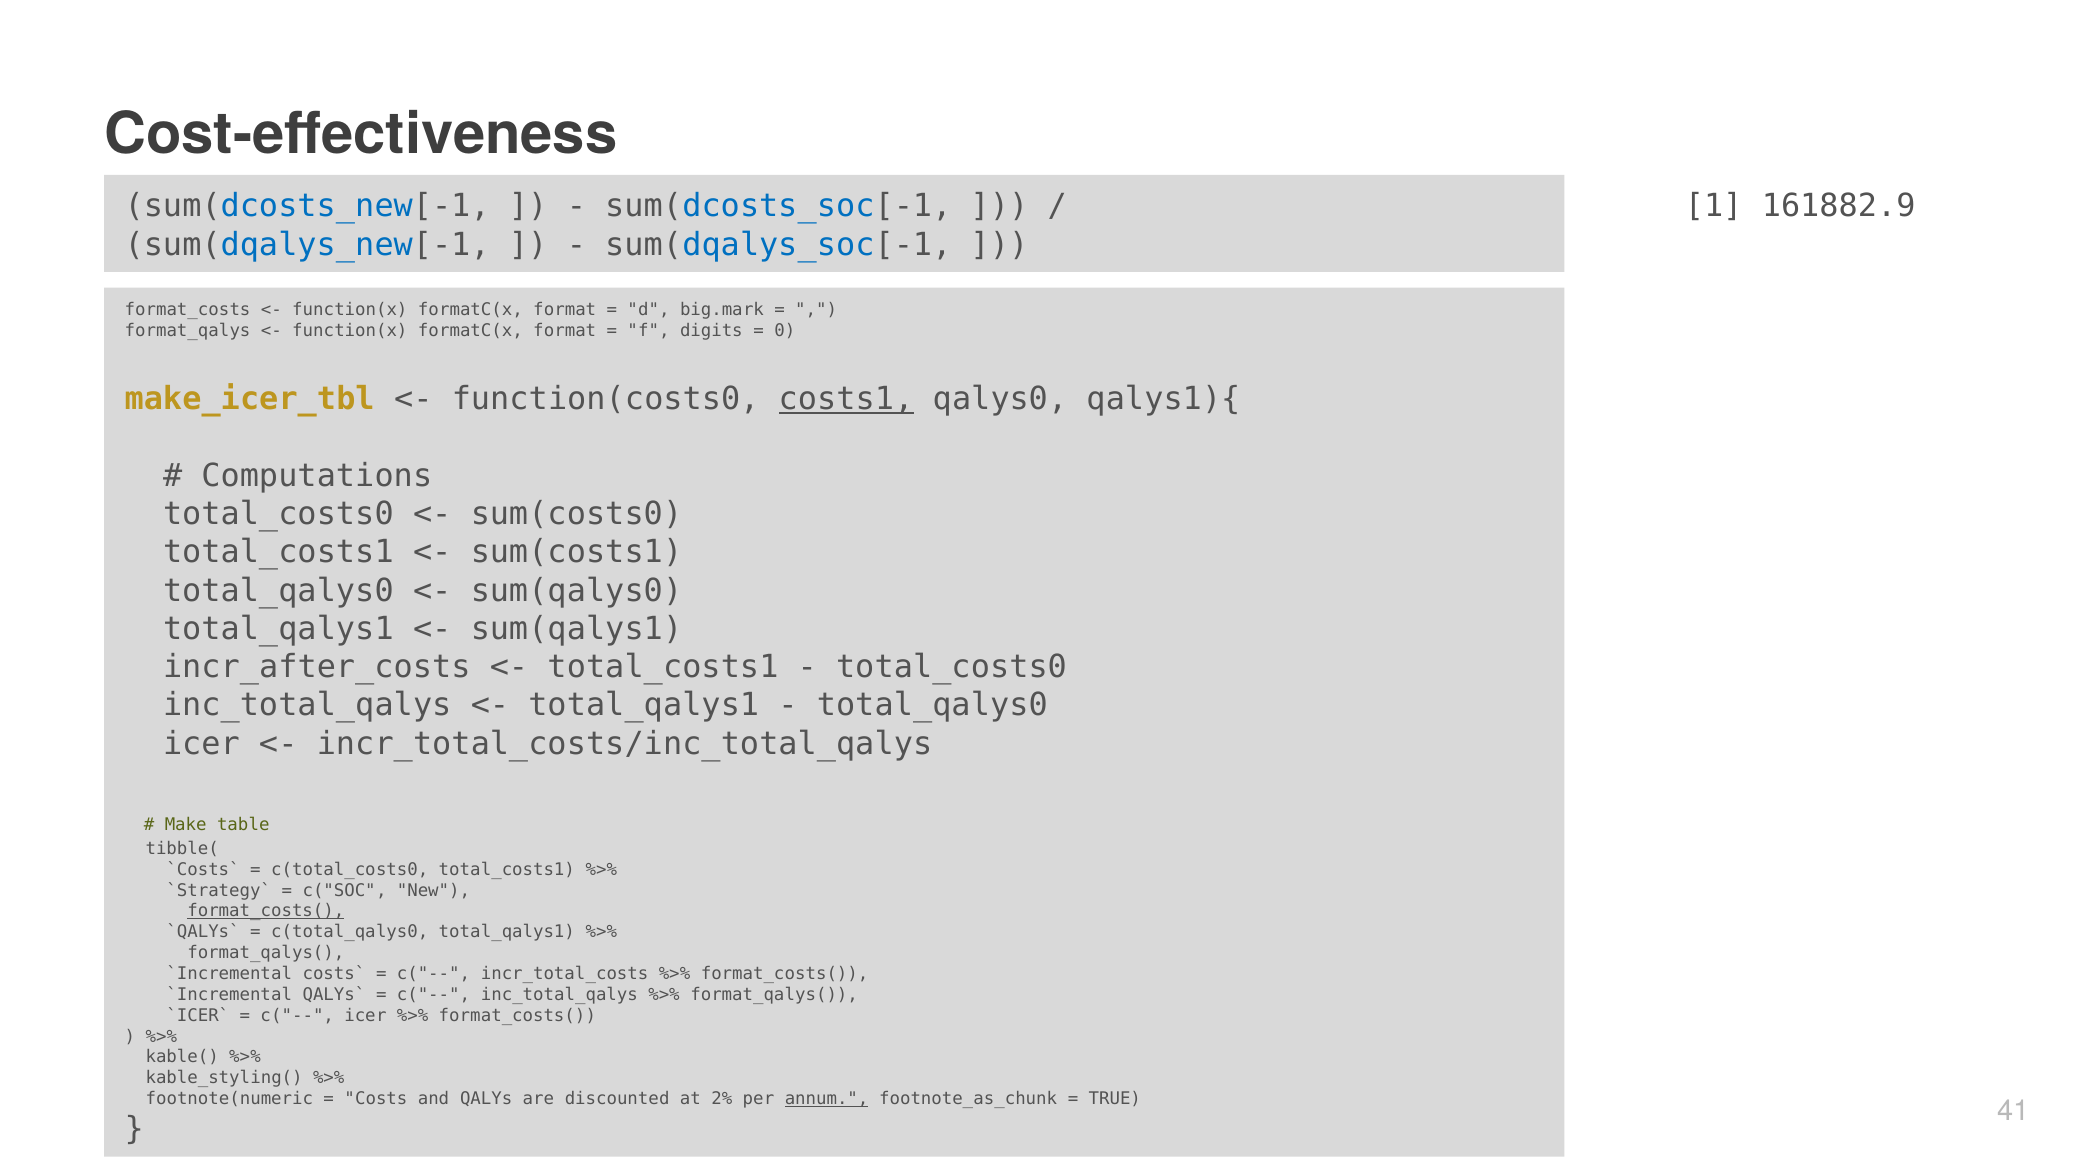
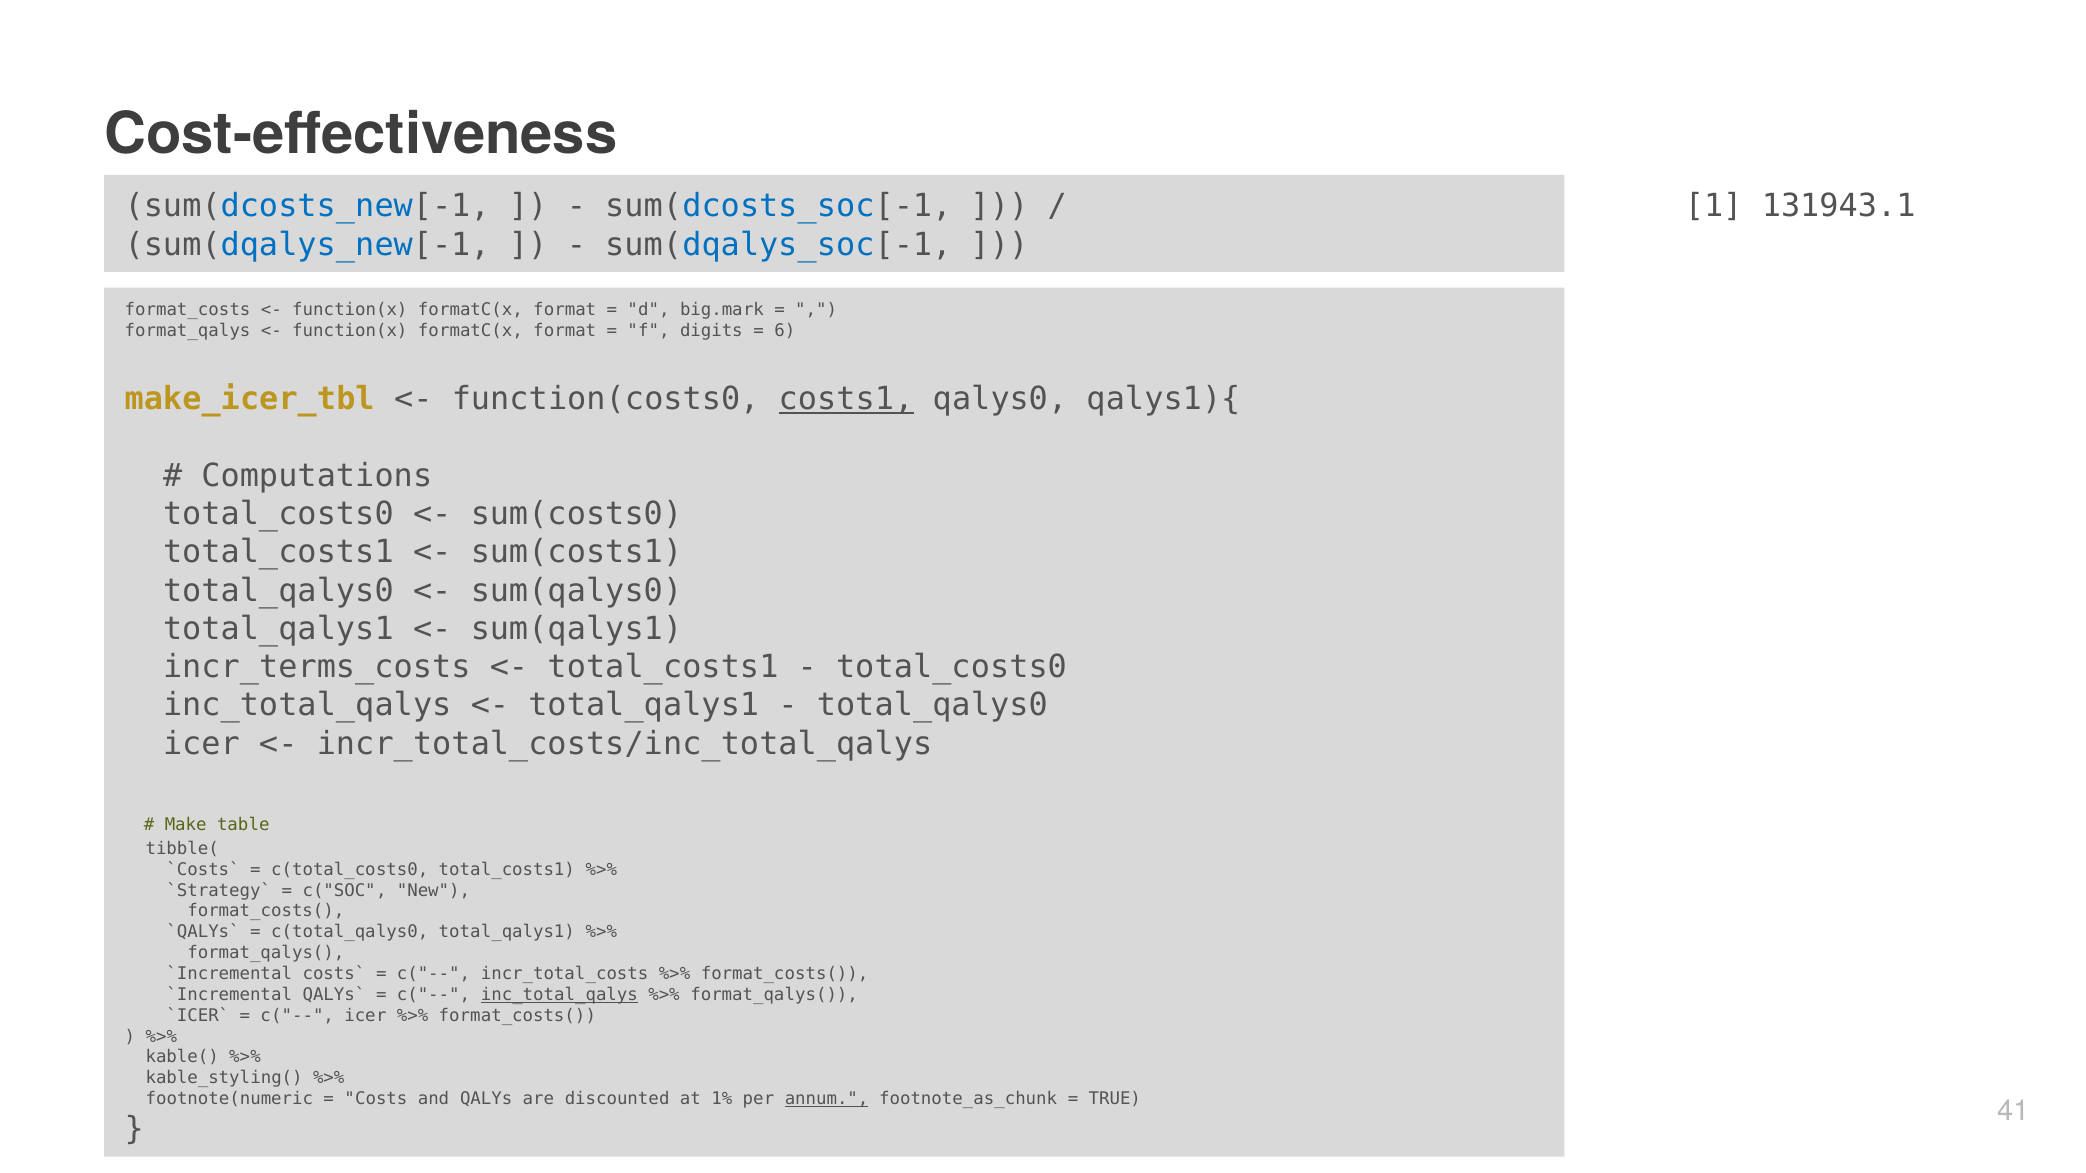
161882.9: 161882.9 -> 131943.1 (1839, 207)
0: 0 -> 6 (785, 331)
incr_after_costs: incr_after_costs -> incr_terms_costs (317, 667)
format_costs( underline: present -> none (266, 912)
inc_total_qalys underline: none -> present (559, 995)
2%: 2% -> 1% (722, 1099)
